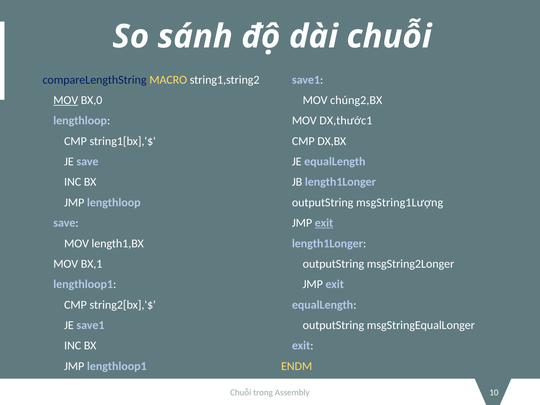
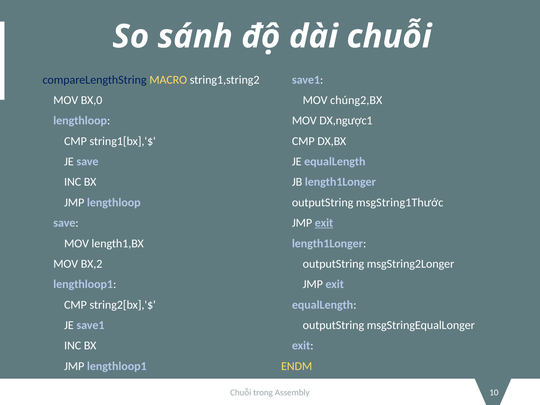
MOV underline: present -> none (66, 100)
DX,thước1: DX,thước1 -> DX,ngược1 (346, 121)
msgString1Lượng: msgString1Lượng -> msgString1Thước (400, 202)
BX,1: BX,1 -> BX,2 (92, 264)
